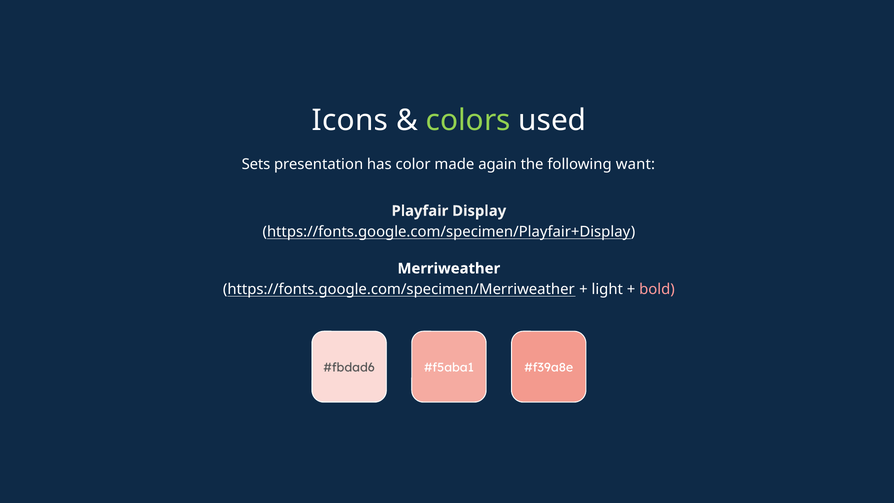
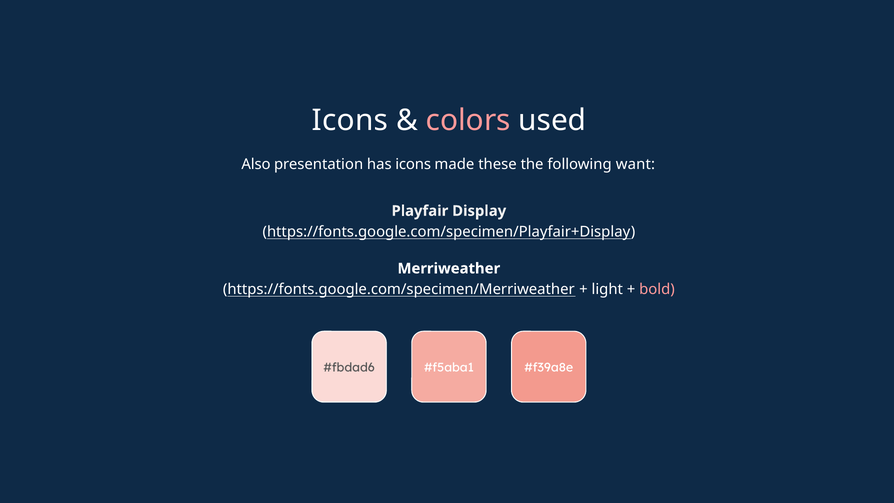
colors colour: light green -> pink (468, 120)
Sets: Sets -> Also (256, 164)
has color: color -> icons (413, 164)
again: again -> these (497, 164)
